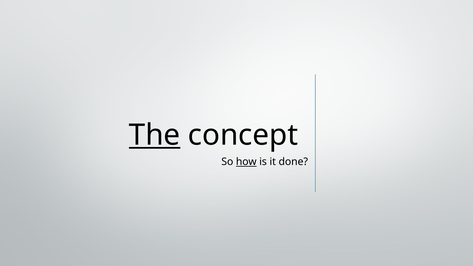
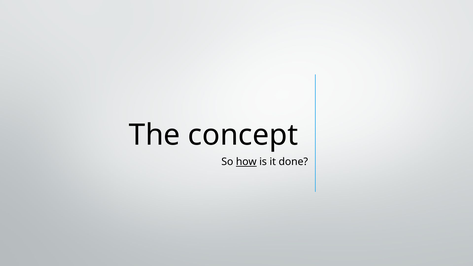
The underline: present -> none (155, 135)
